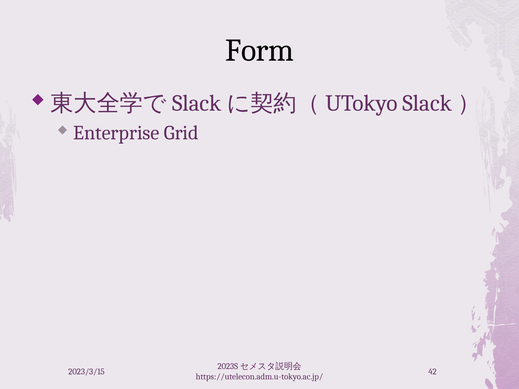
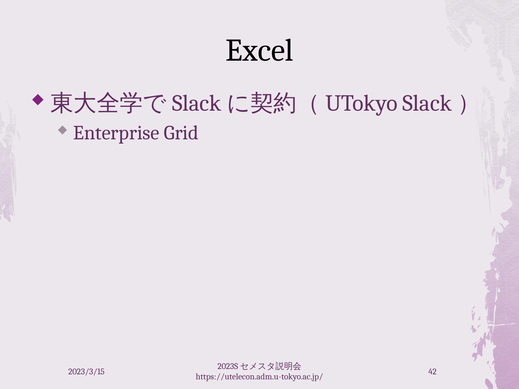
Form: Form -> Excel (260, 50)
